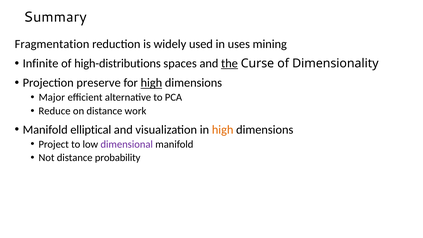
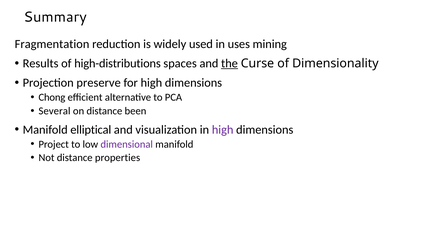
Infinite: Infinite -> Results (41, 63)
high underline: present -> none (151, 83)
Major: Major -> Chong (52, 97)
Reduce: Reduce -> Several (55, 111)
work: work -> been (136, 111)
high colour: orange -> purple (223, 130)
probability: probability -> properties (118, 158)
